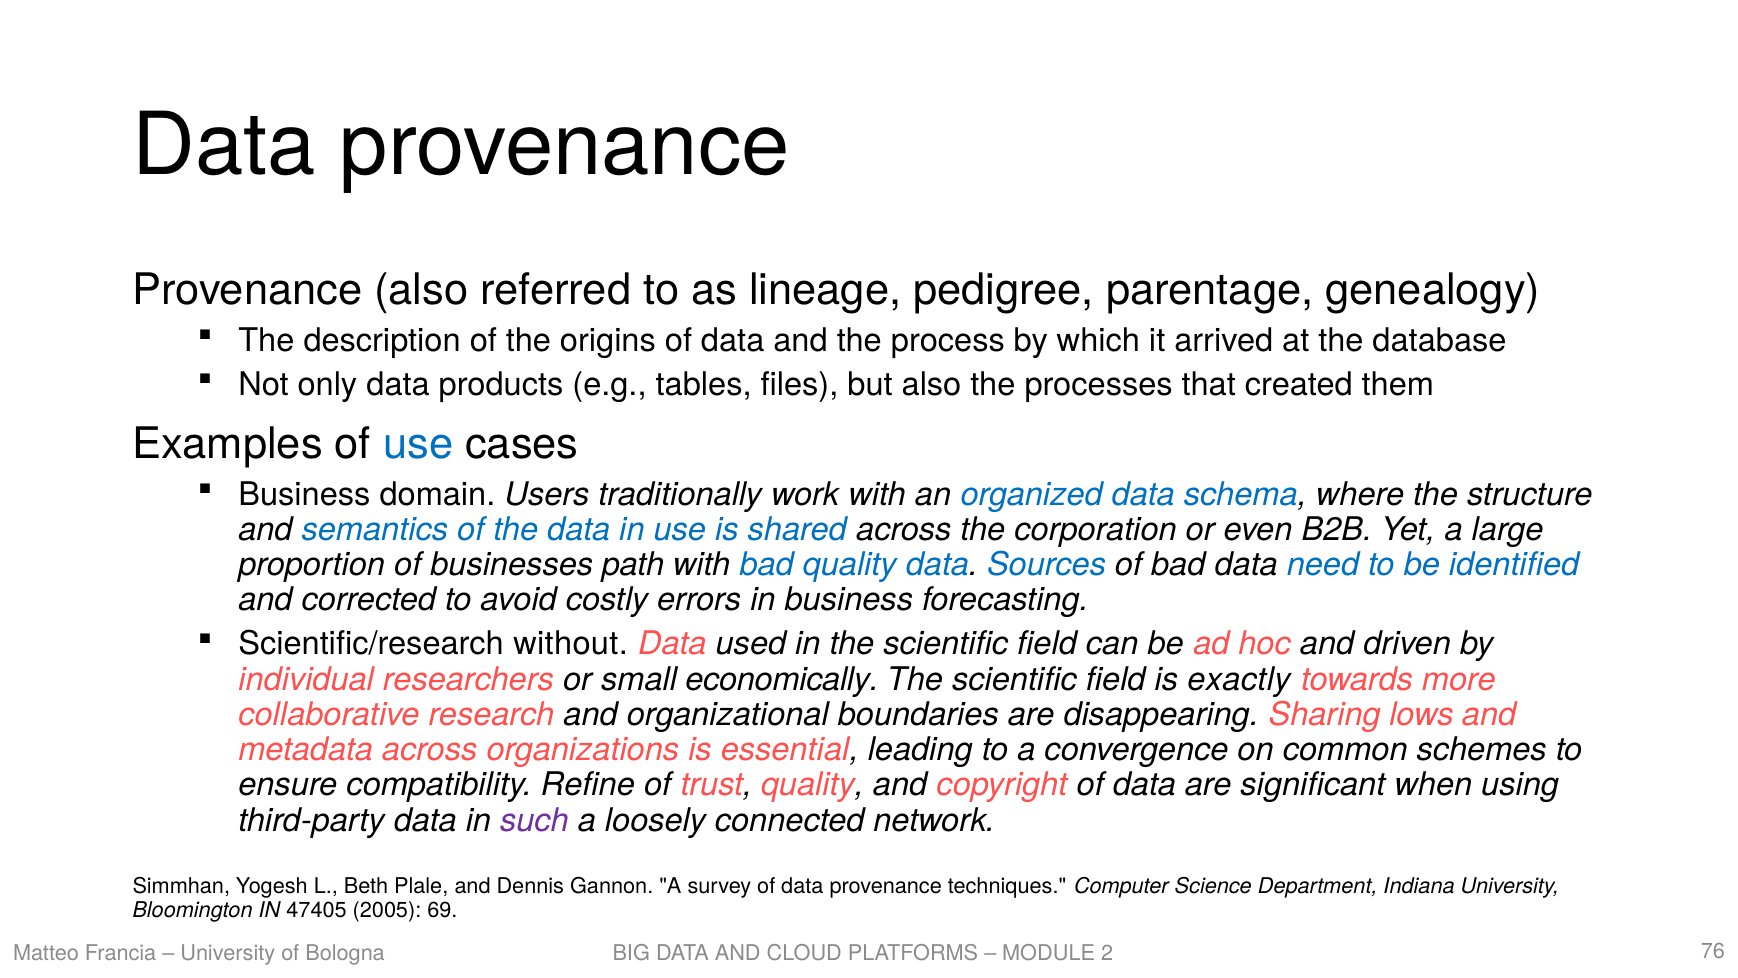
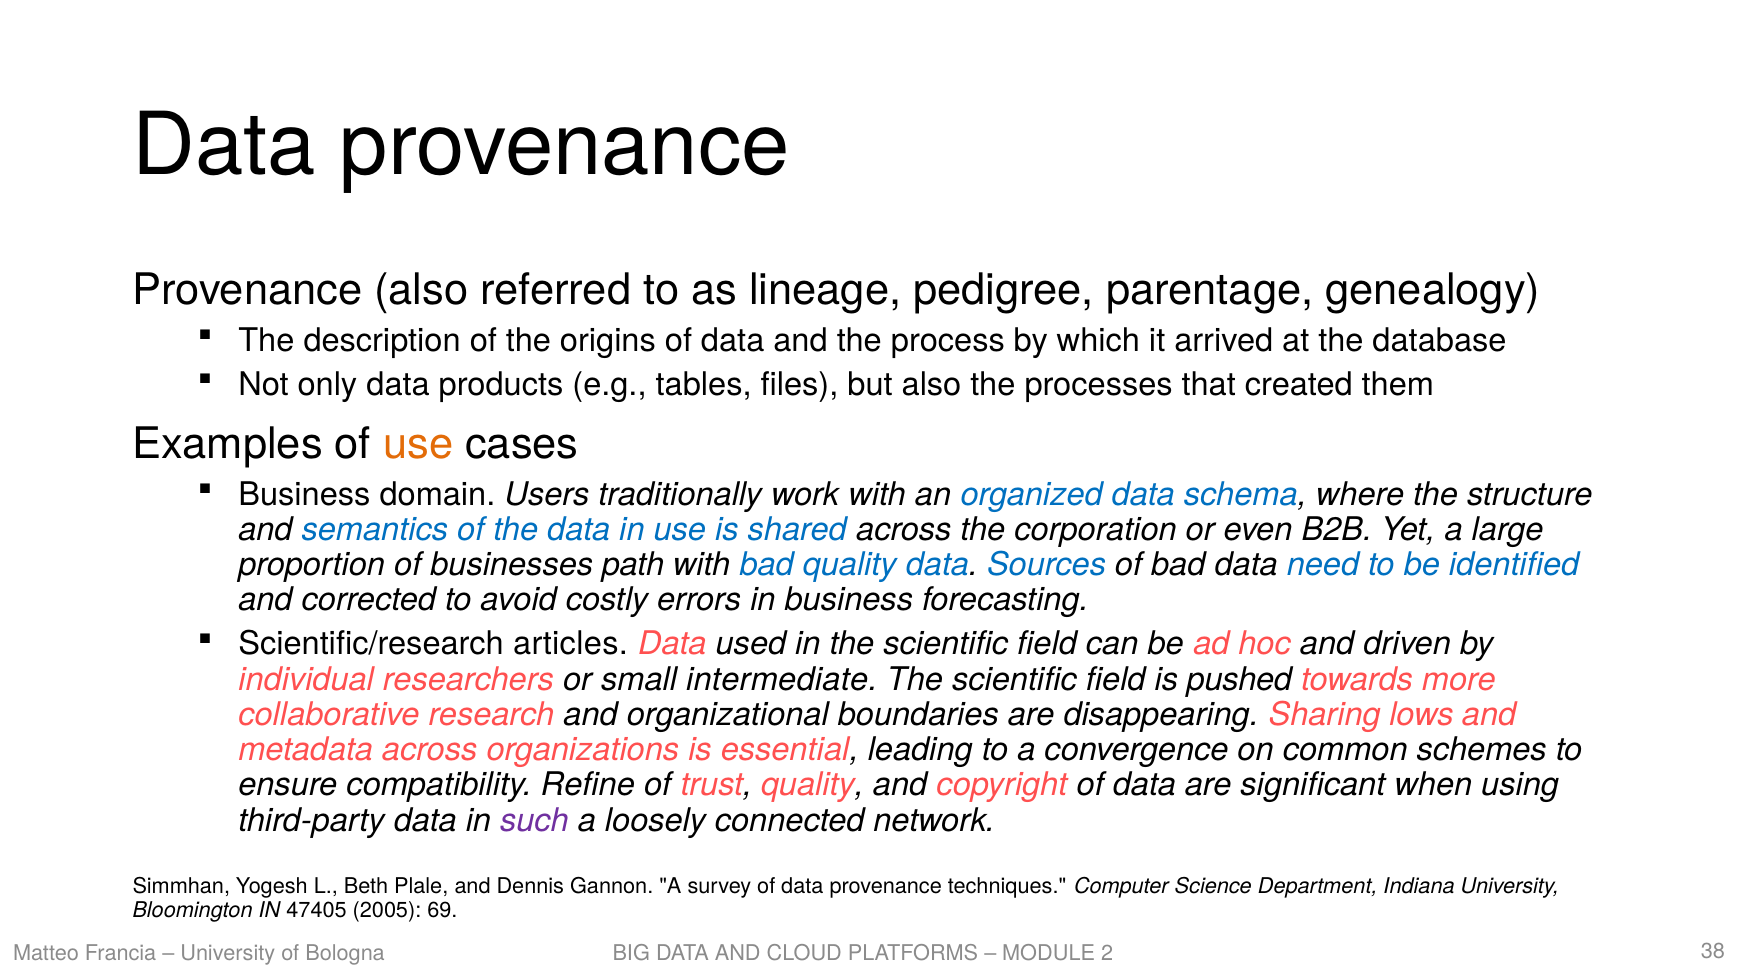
use colour: blue -> orange (418, 444)
without: without -> articles (571, 644)
economically: economically -> intermediate (782, 679)
exactly: exactly -> pushed (1239, 679)
76: 76 -> 38 (1713, 951)
